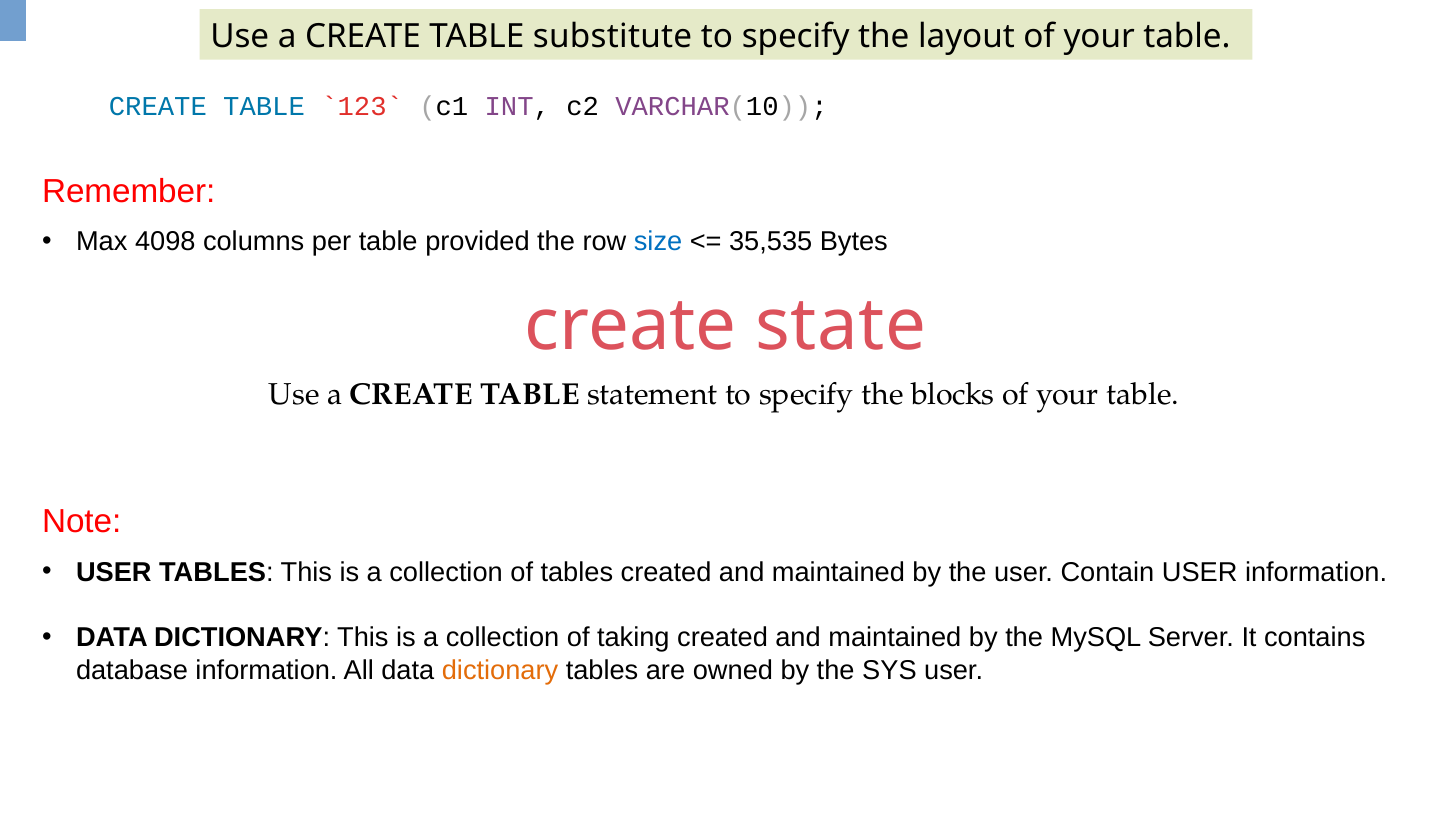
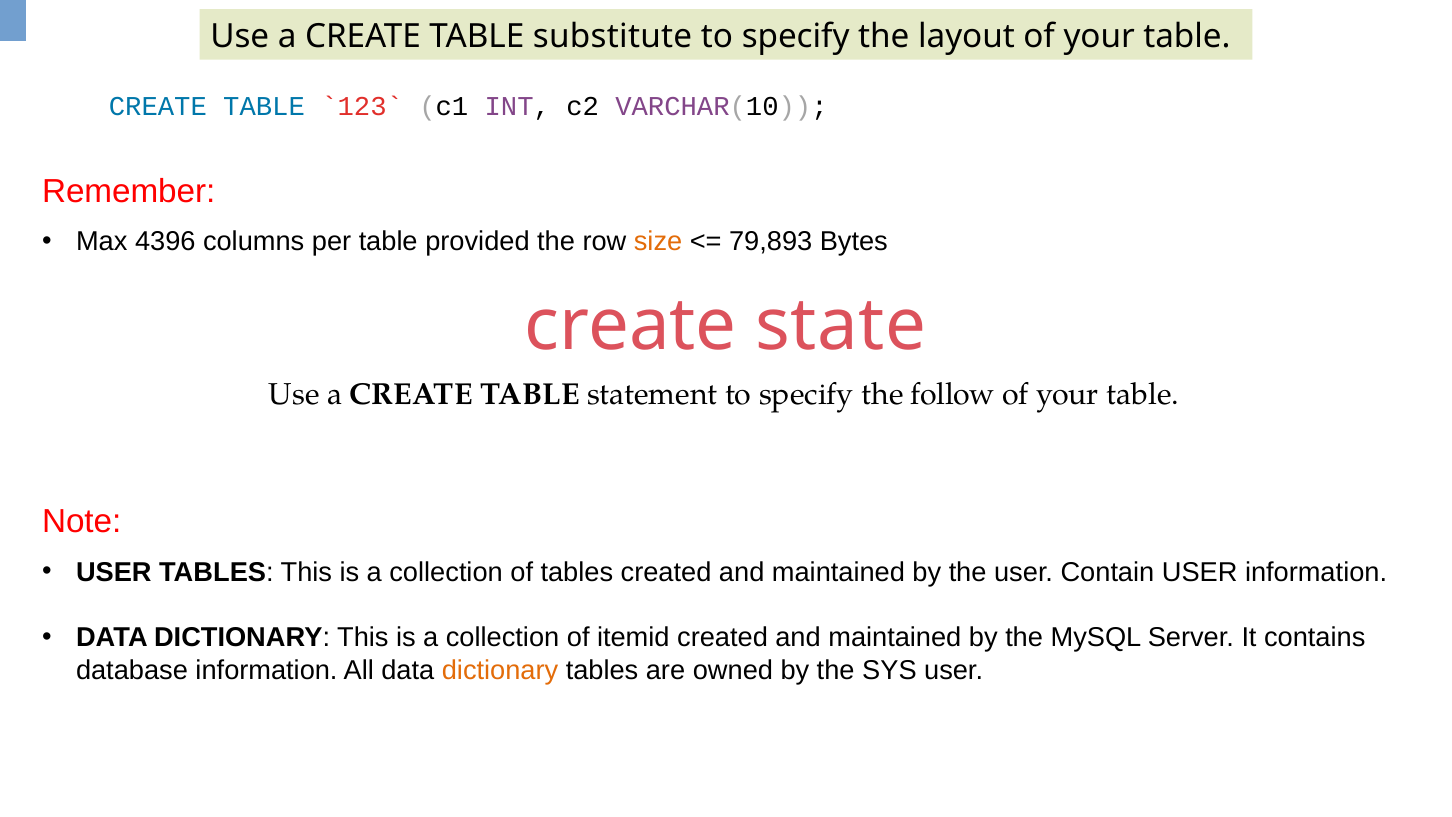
4098: 4098 -> 4396 (165, 242)
size colour: blue -> orange (658, 242)
35,535: 35,535 -> 79,893 (771, 242)
blocks: blocks -> follow (953, 394)
taking: taking -> itemid (633, 637)
